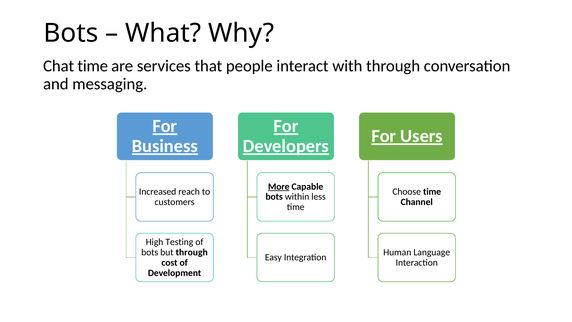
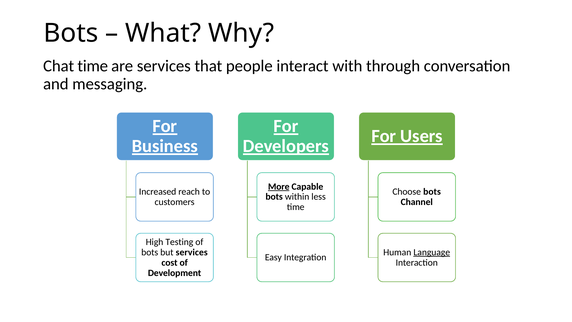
Choose time: time -> bots (432, 192)
but through: through -> services (192, 252)
Language underline: none -> present (432, 252)
